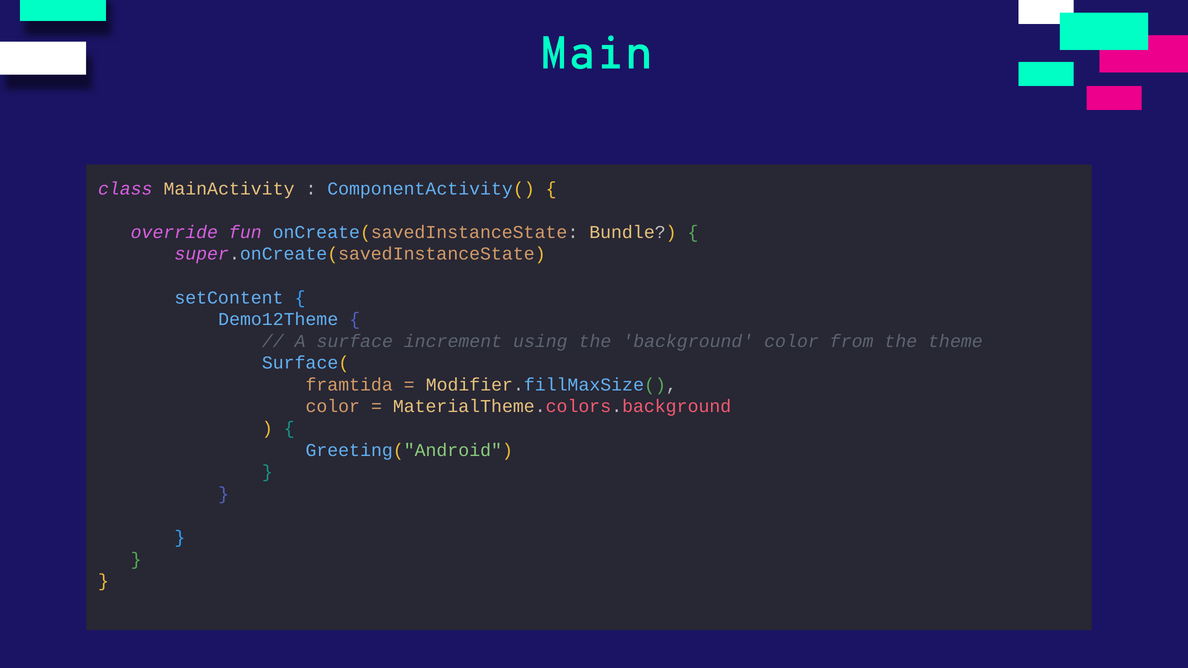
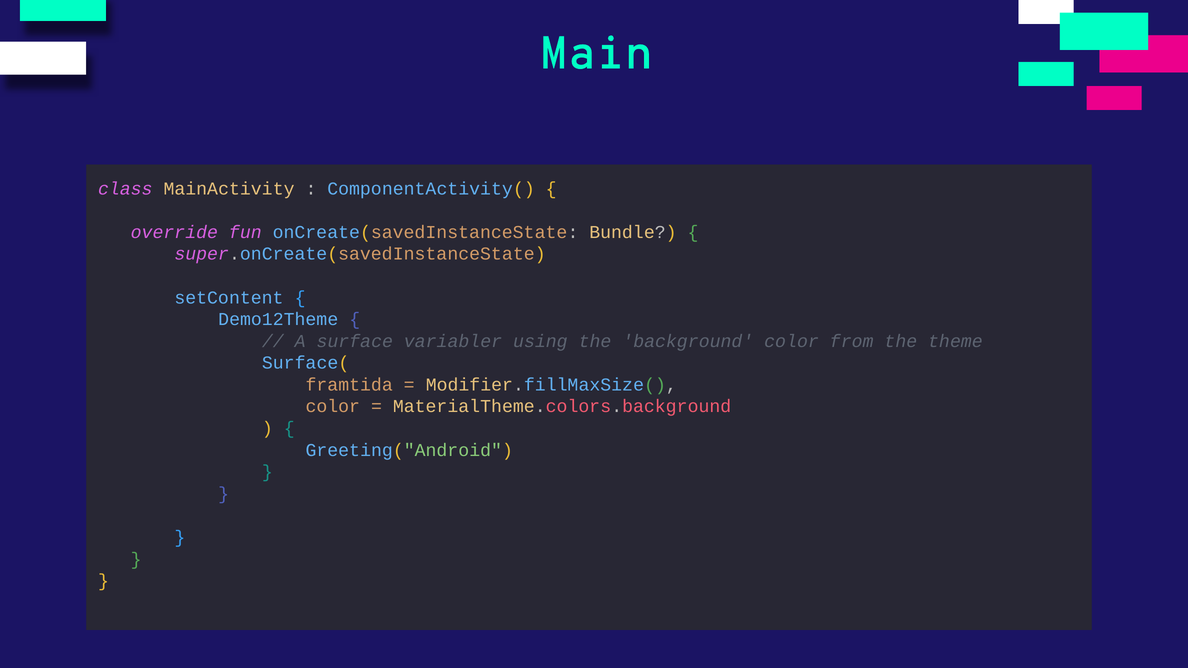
increment: increment -> variabler (453, 341)
